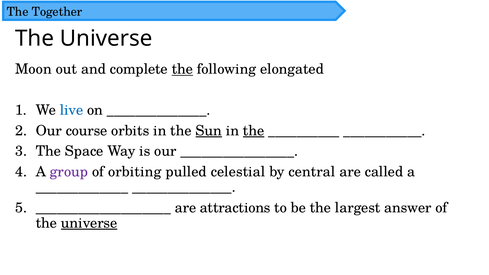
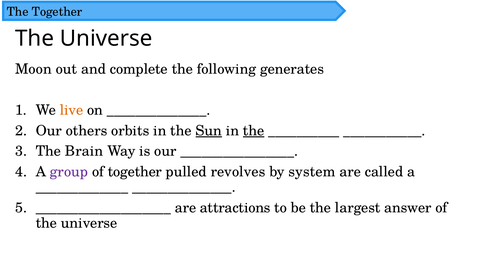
the underline: present -> none (182, 69)
elongated: elongated -> generates (292, 69)
live colour: blue -> orange (72, 110)
course: course -> others (87, 131)
Space: Space -> Brain (84, 151)
of orbiting: orbiting -> together (135, 172)
celestial: celestial -> revolves (238, 172)
central: central -> system (312, 172)
universe underline: present -> none (89, 223)
